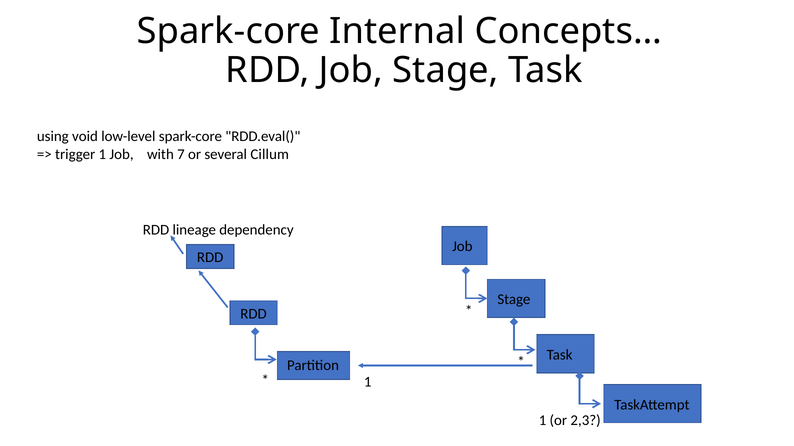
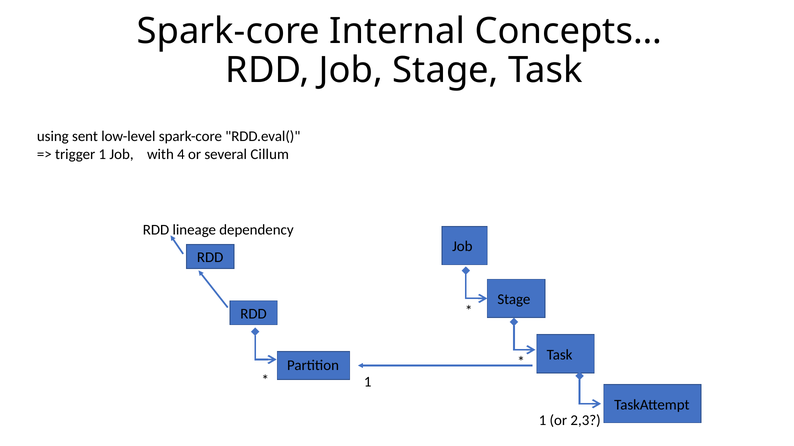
void: void -> sent (85, 137)
7: 7 -> 4 (181, 155)
